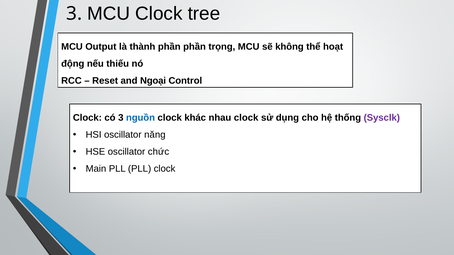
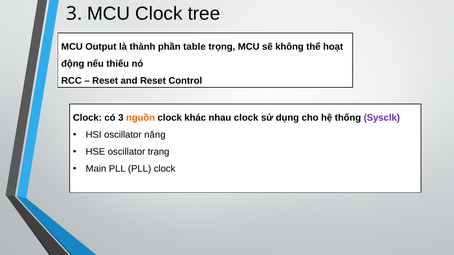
phần phần: phần -> table (194, 47)
and Ngoại: Ngoại -> Reset (153, 81)
nguồn colour: blue -> orange (141, 118)
chức: chức -> trạng (159, 152)
